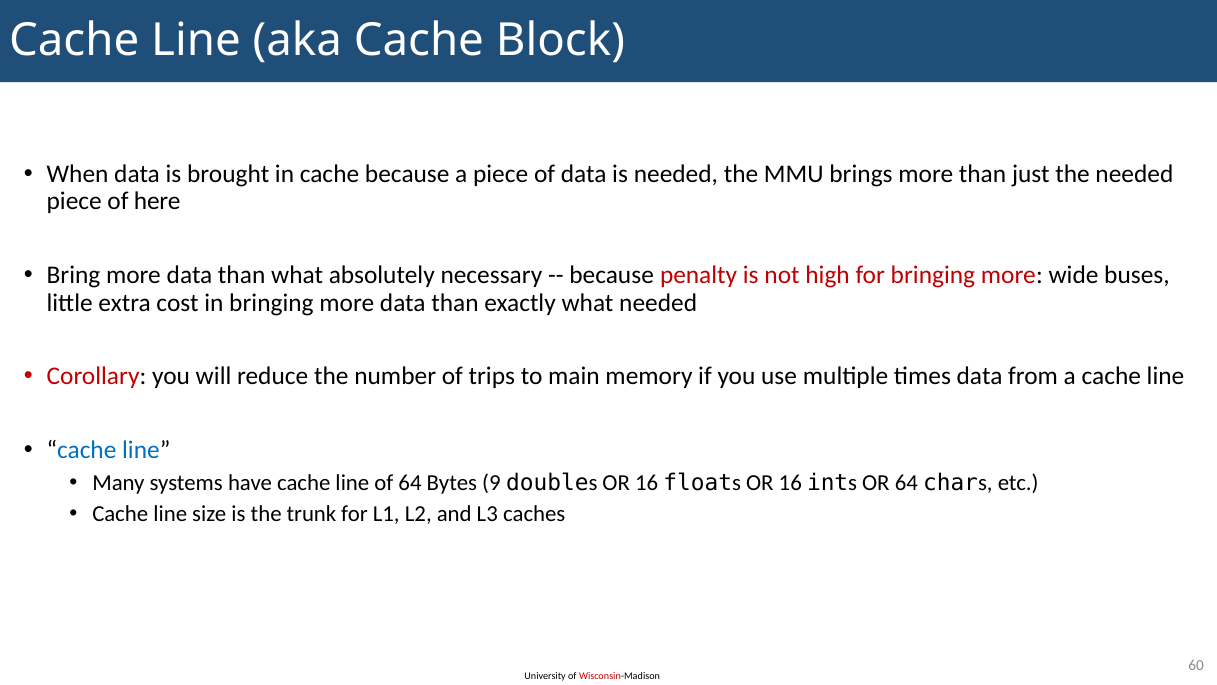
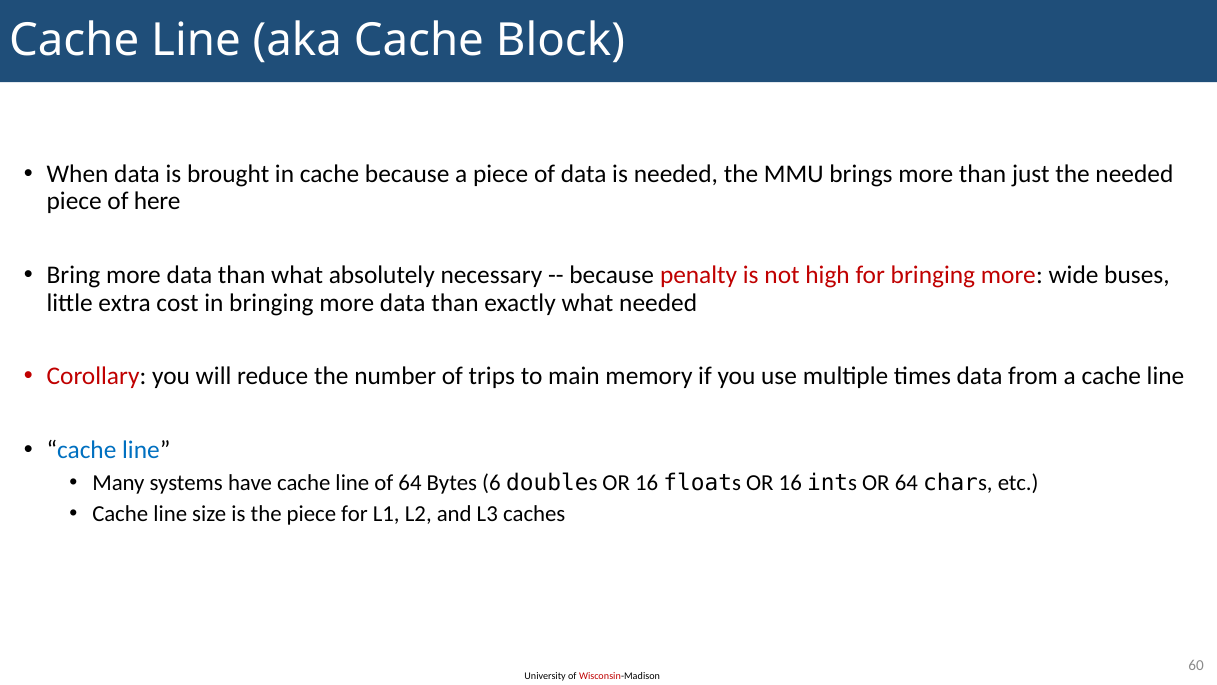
9: 9 -> 6 (491, 482)
the trunk: trunk -> piece (311, 513)
